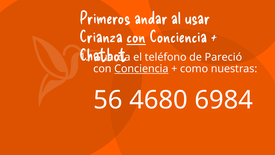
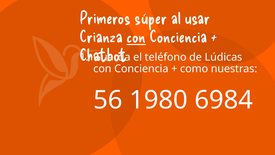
andar: andar -> súper (151, 18)
Pareció: Pareció -> Lúdicas (224, 57)
Conciencia underline: present -> none (141, 69)
4680: 4680 -> 1980 (159, 100)
